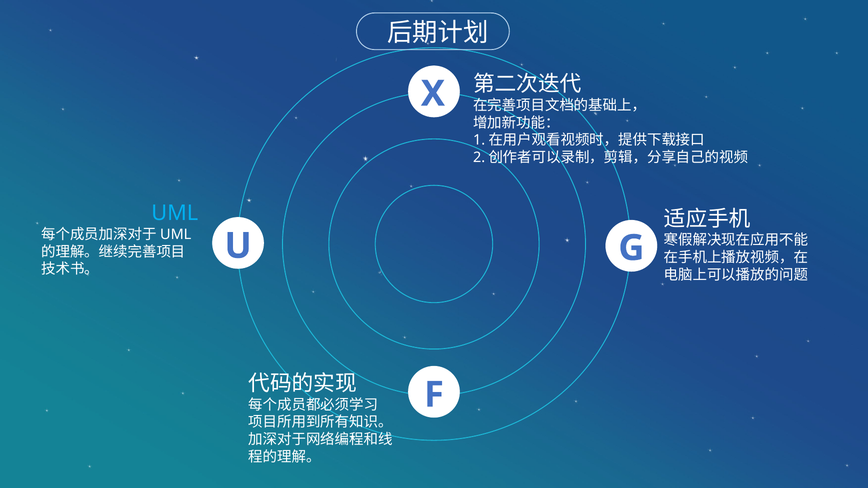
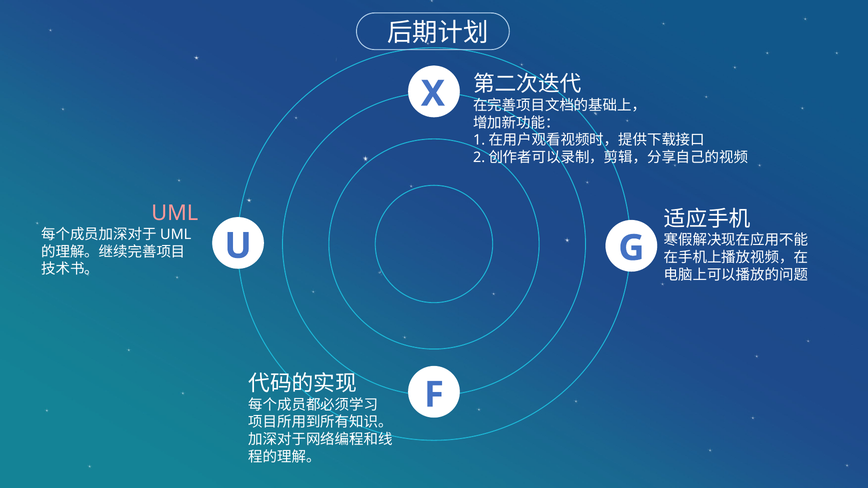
UML colour: light blue -> pink (175, 213)
